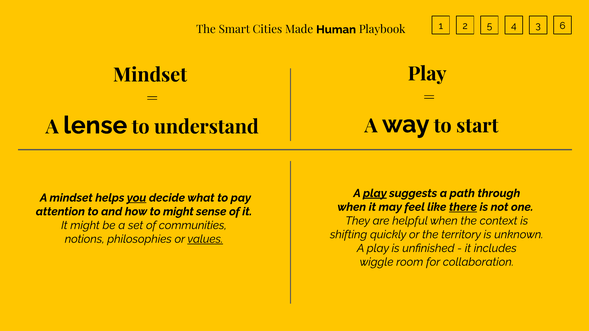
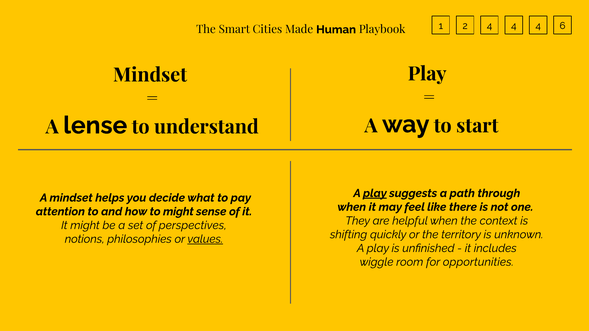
2 5: 5 -> 4 (489, 26)
3: 3 -> 4 (538, 26)
you underline: present -> none (137, 198)
there underline: present -> none (463, 207)
communities: communities -> perspectives (193, 225)
collaboration: collaboration -> opportunities (478, 262)
